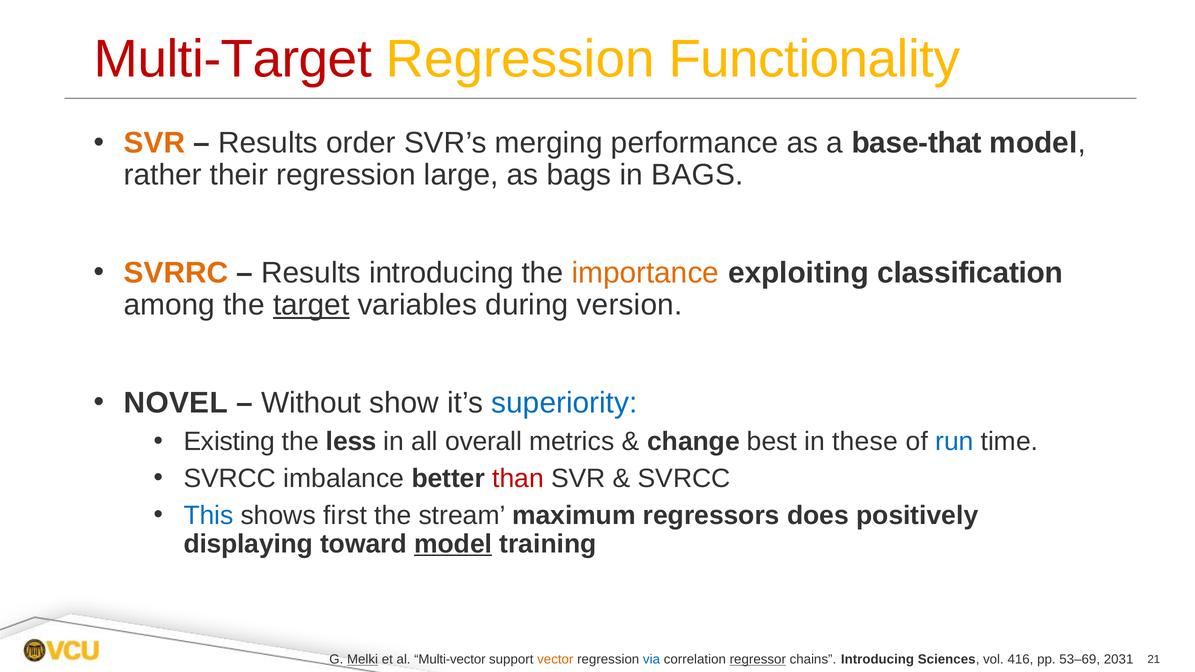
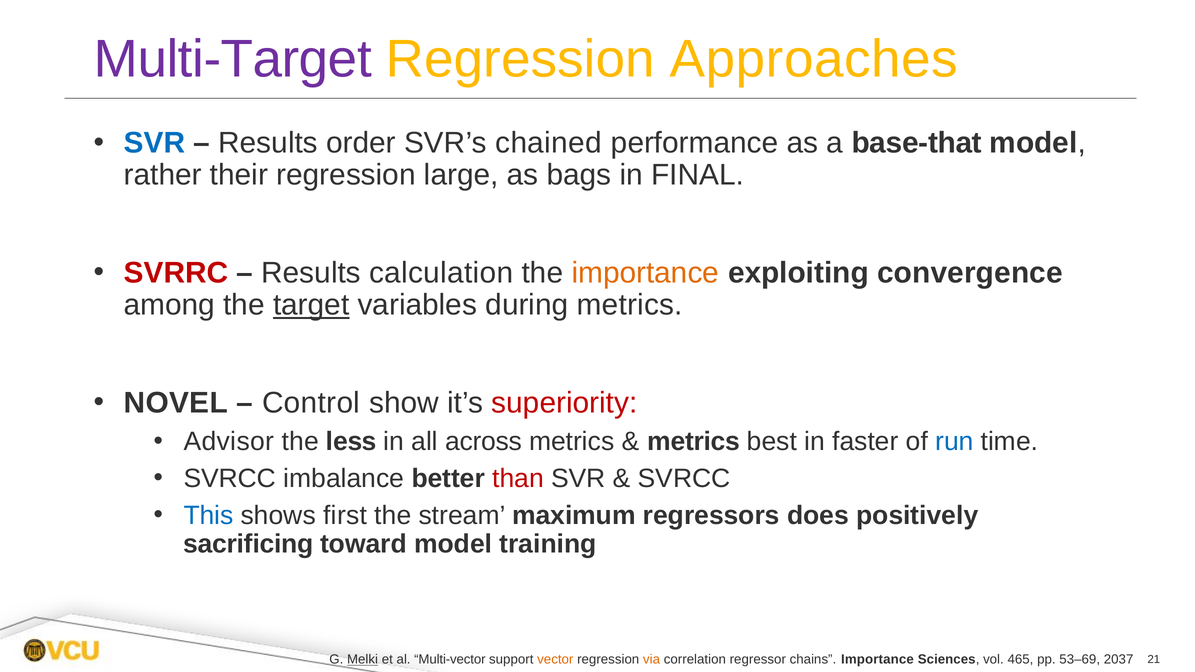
Multi-Target colour: red -> purple (233, 59)
Functionality: Functionality -> Approaches (814, 59)
SVR colour: orange -> blue (154, 143)
merging: merging -> chained (549, 143)
in BAGS: BAGS -> FINAL (698, 175)
SVRRC colour: orange -> red (176, 273)
Results introducing: introducing -> calculation (441, 273)
classification: classification -> convergence (970, 273)
during version: version -> metrics (630, 305)
Without: Without -> Control (311, 403)
superiority colour: blue -> red (564, 403)
Existing: Existing -> Advisor (229, 442)
overall: overall -> across (484, 442)
change: change -> metrics (694, 442)
these: these -> faster (865, 442)
displaying: displaying -> sacrificing (248, 544)
model underline: present -> none (453, 544)
via colour: blue -> orange (652, 660)
regressor underline: present -> none (758, 660)
chains Introducing: Introducing -> Importance (877, 660)
416: 416 -> 465 (1020, 660)
2031: 2031 -> 2037 (1119, 660)
